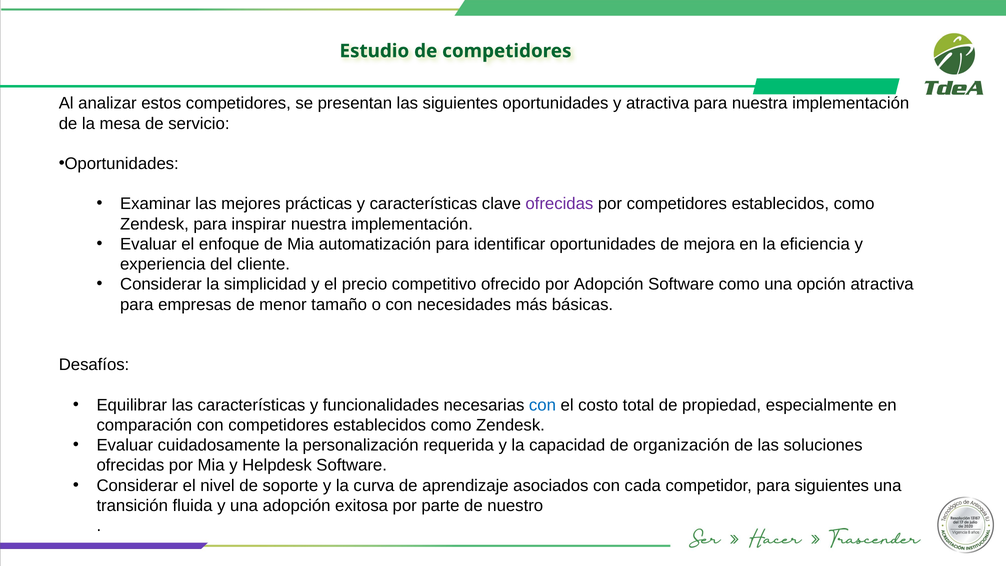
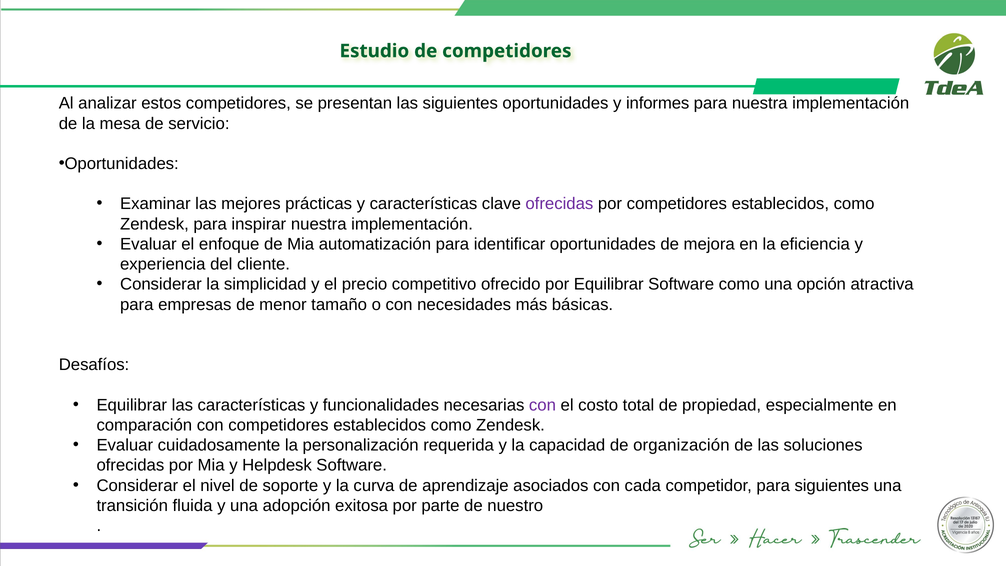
y atractiva: atractiva -> informes (658, 103)
por Adopción: Adopción -> Equilibrar (609, 284)
con colour: blue -> purple (542, 405)
